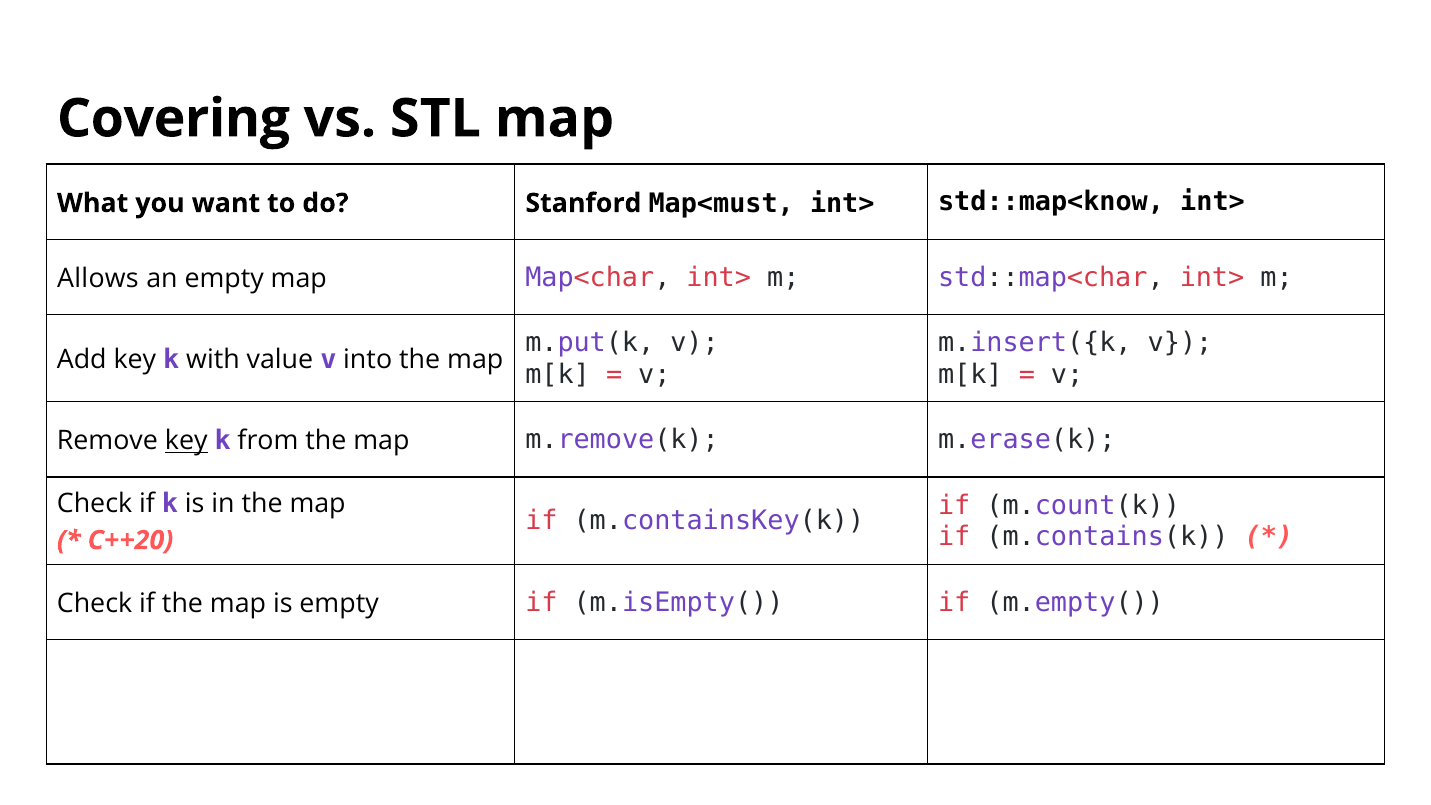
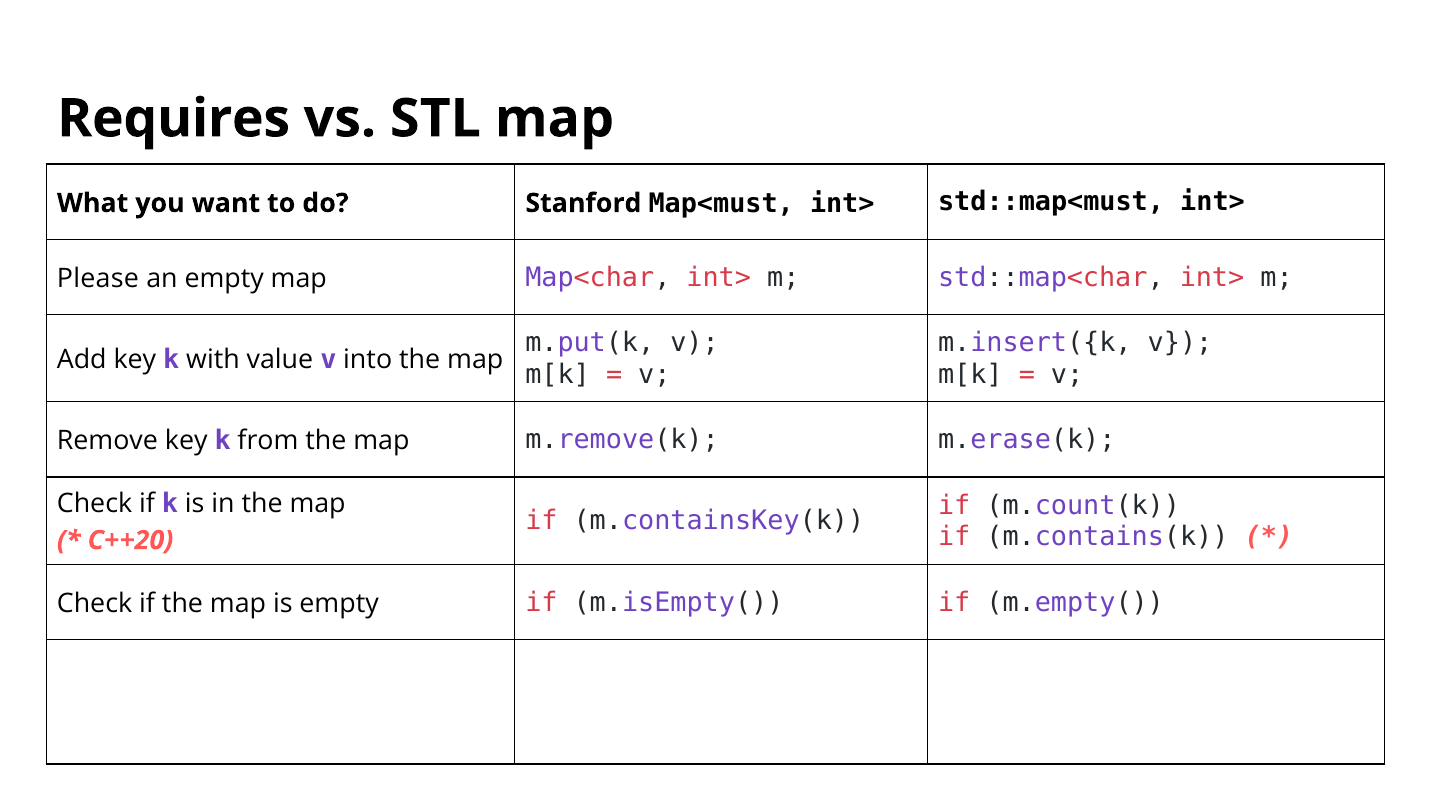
Covering: Covering -> Requires (173, 119)
std::map<know: std::map<know -> std::map<must (1051, 202)
Allows: Allows -> Please (98, 278)
key underline: present -> none (186, 441)
